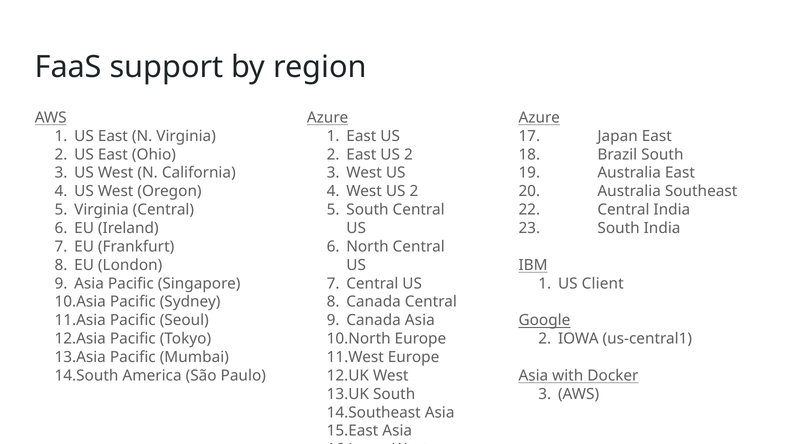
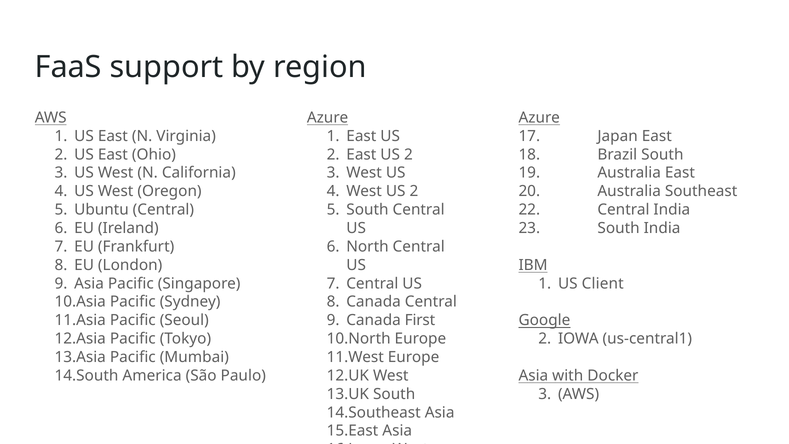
Virginia: Virginia -> Ubuntu (101, 210)
Canada Asia: Asia -> First (420, 320)
